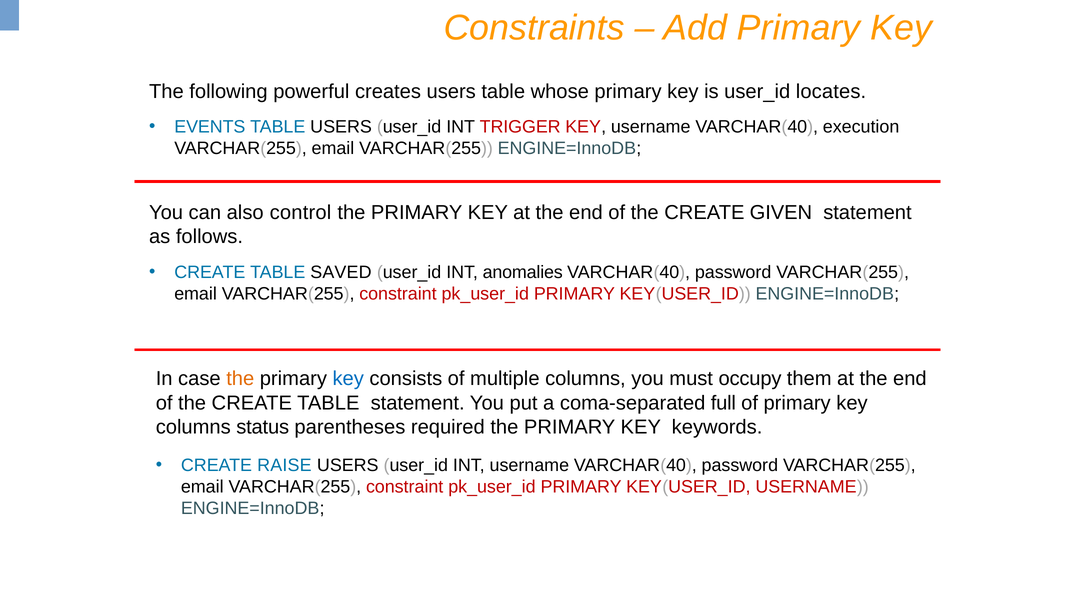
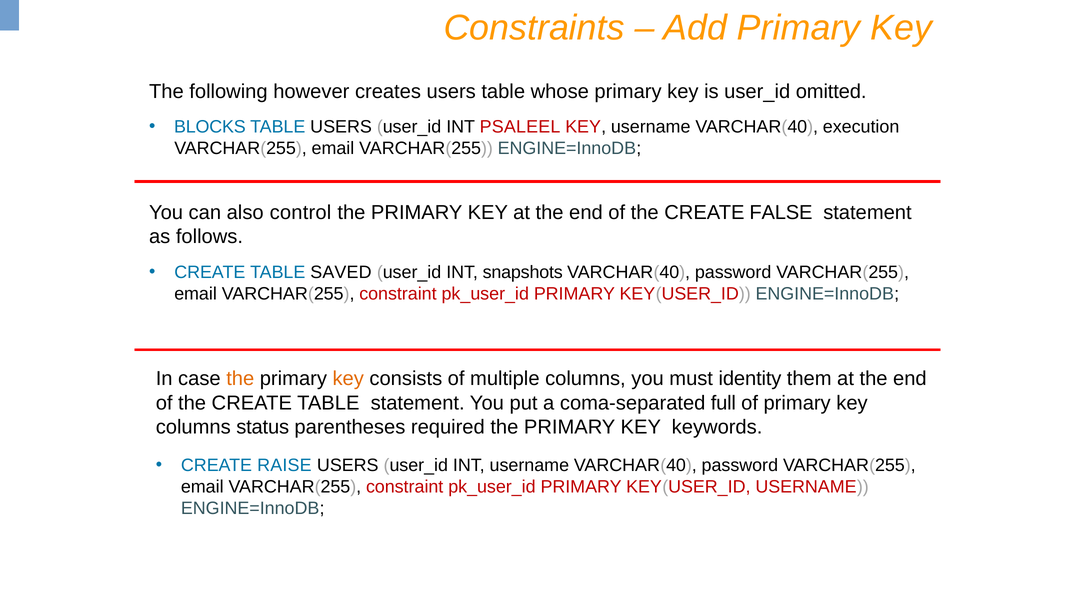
powerful: powerful -> however (311, 91)
locates: locates -> omitted (831, 91)
EVENTS: EVENTS -> BLOCKS (210, 127)
TRIGGER: TRIGGER -> PSALEEL (520, 127)
GIVEN: GIVEN -> FALSE (781, 212)
anomalies: anomalies -> snapshots (523, 272)
key colour: blue -> orange (348, 379)
occupy: occupy -> identity (750, 379)
